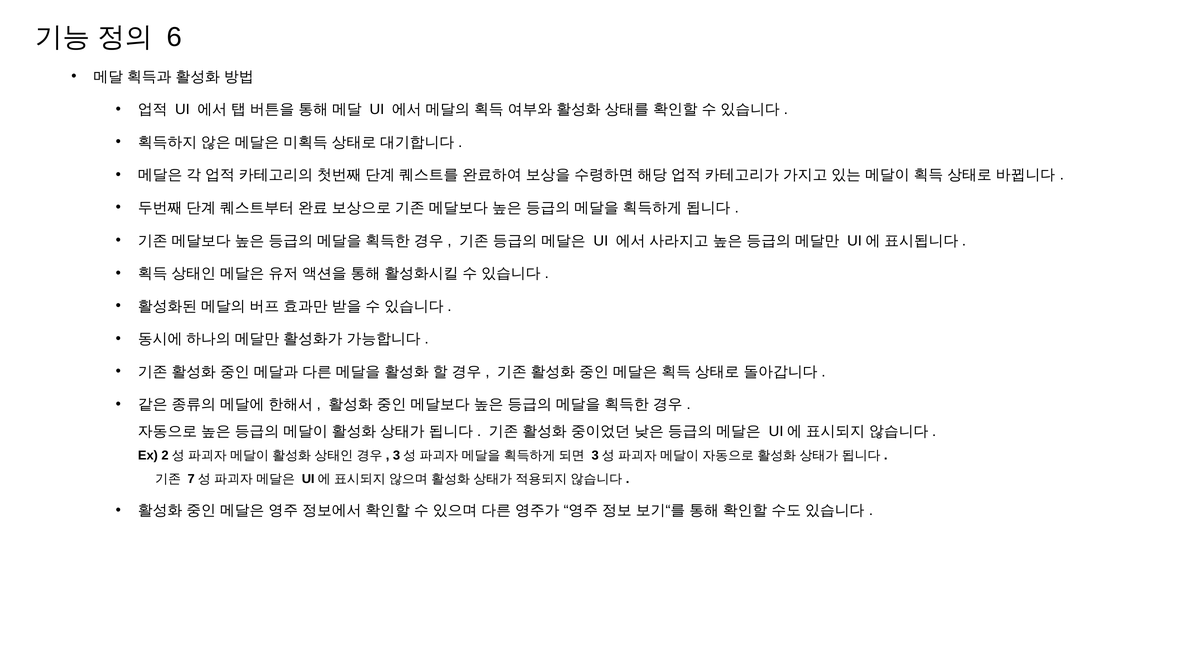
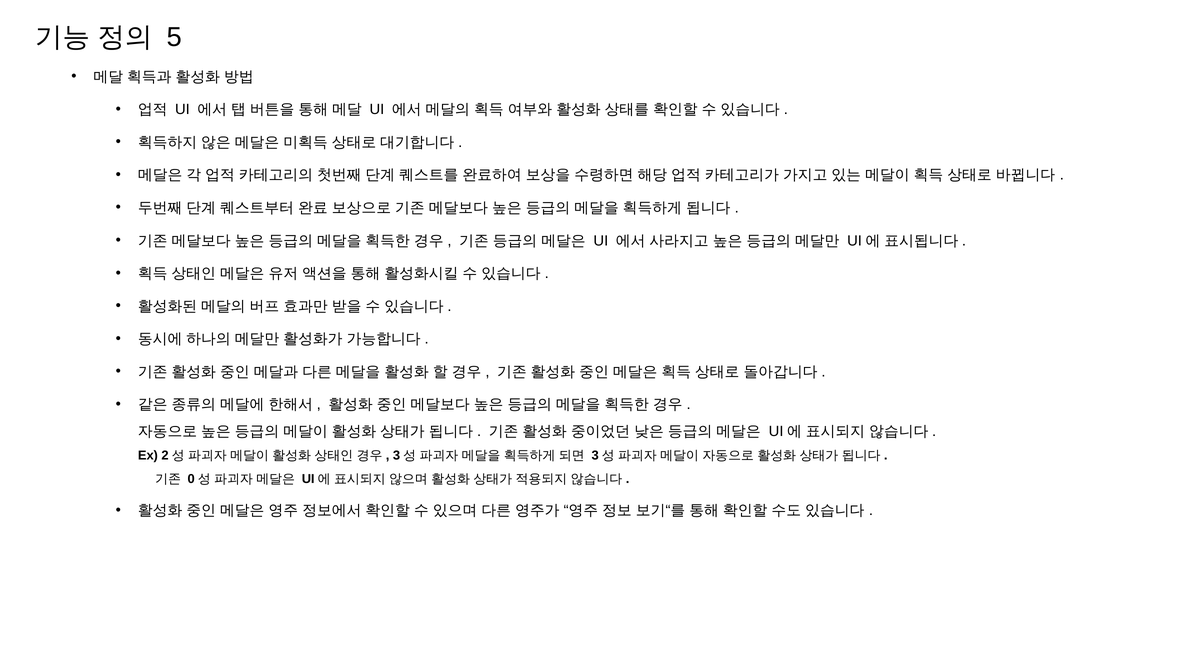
6: 6 -> 5 (174, 37)
7: 7 -> 0 (191, 479)
